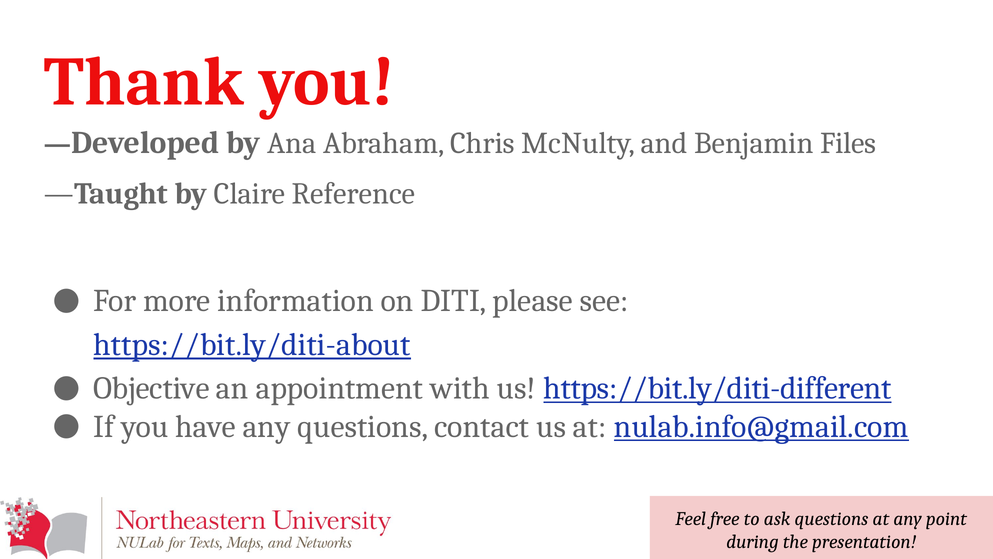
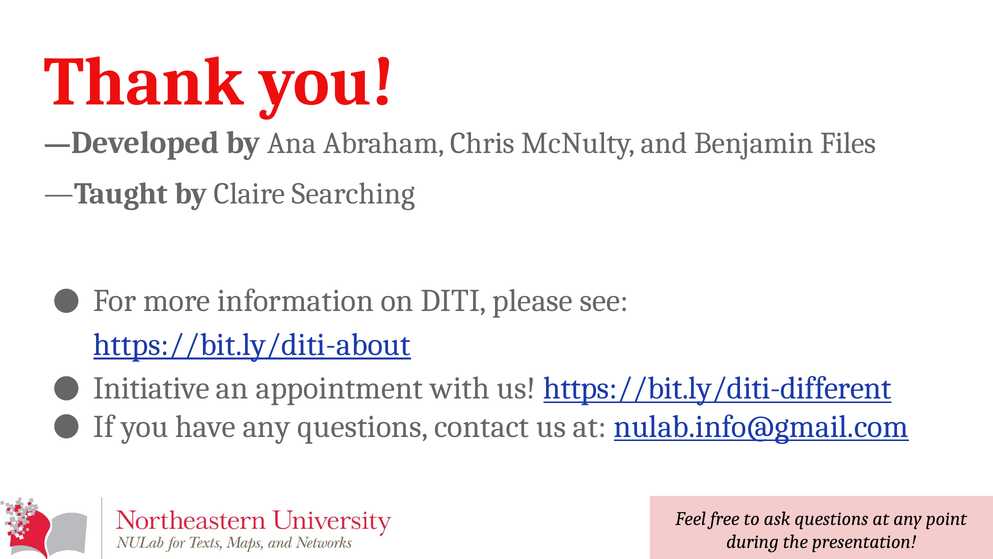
Reference: Reference -> Searching (353, 194)
Objective: Objective -> Initiative (151, 388)
